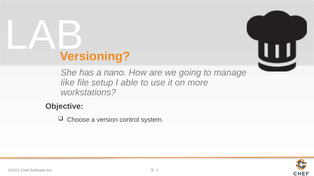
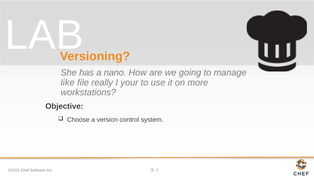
setup: setup -> really (102, 83)
able: able -> your (129, 83)
